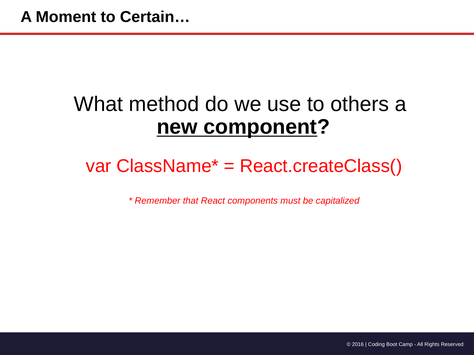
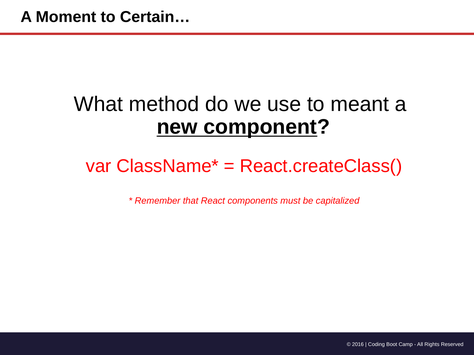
others: others -> meant (360, 104)
